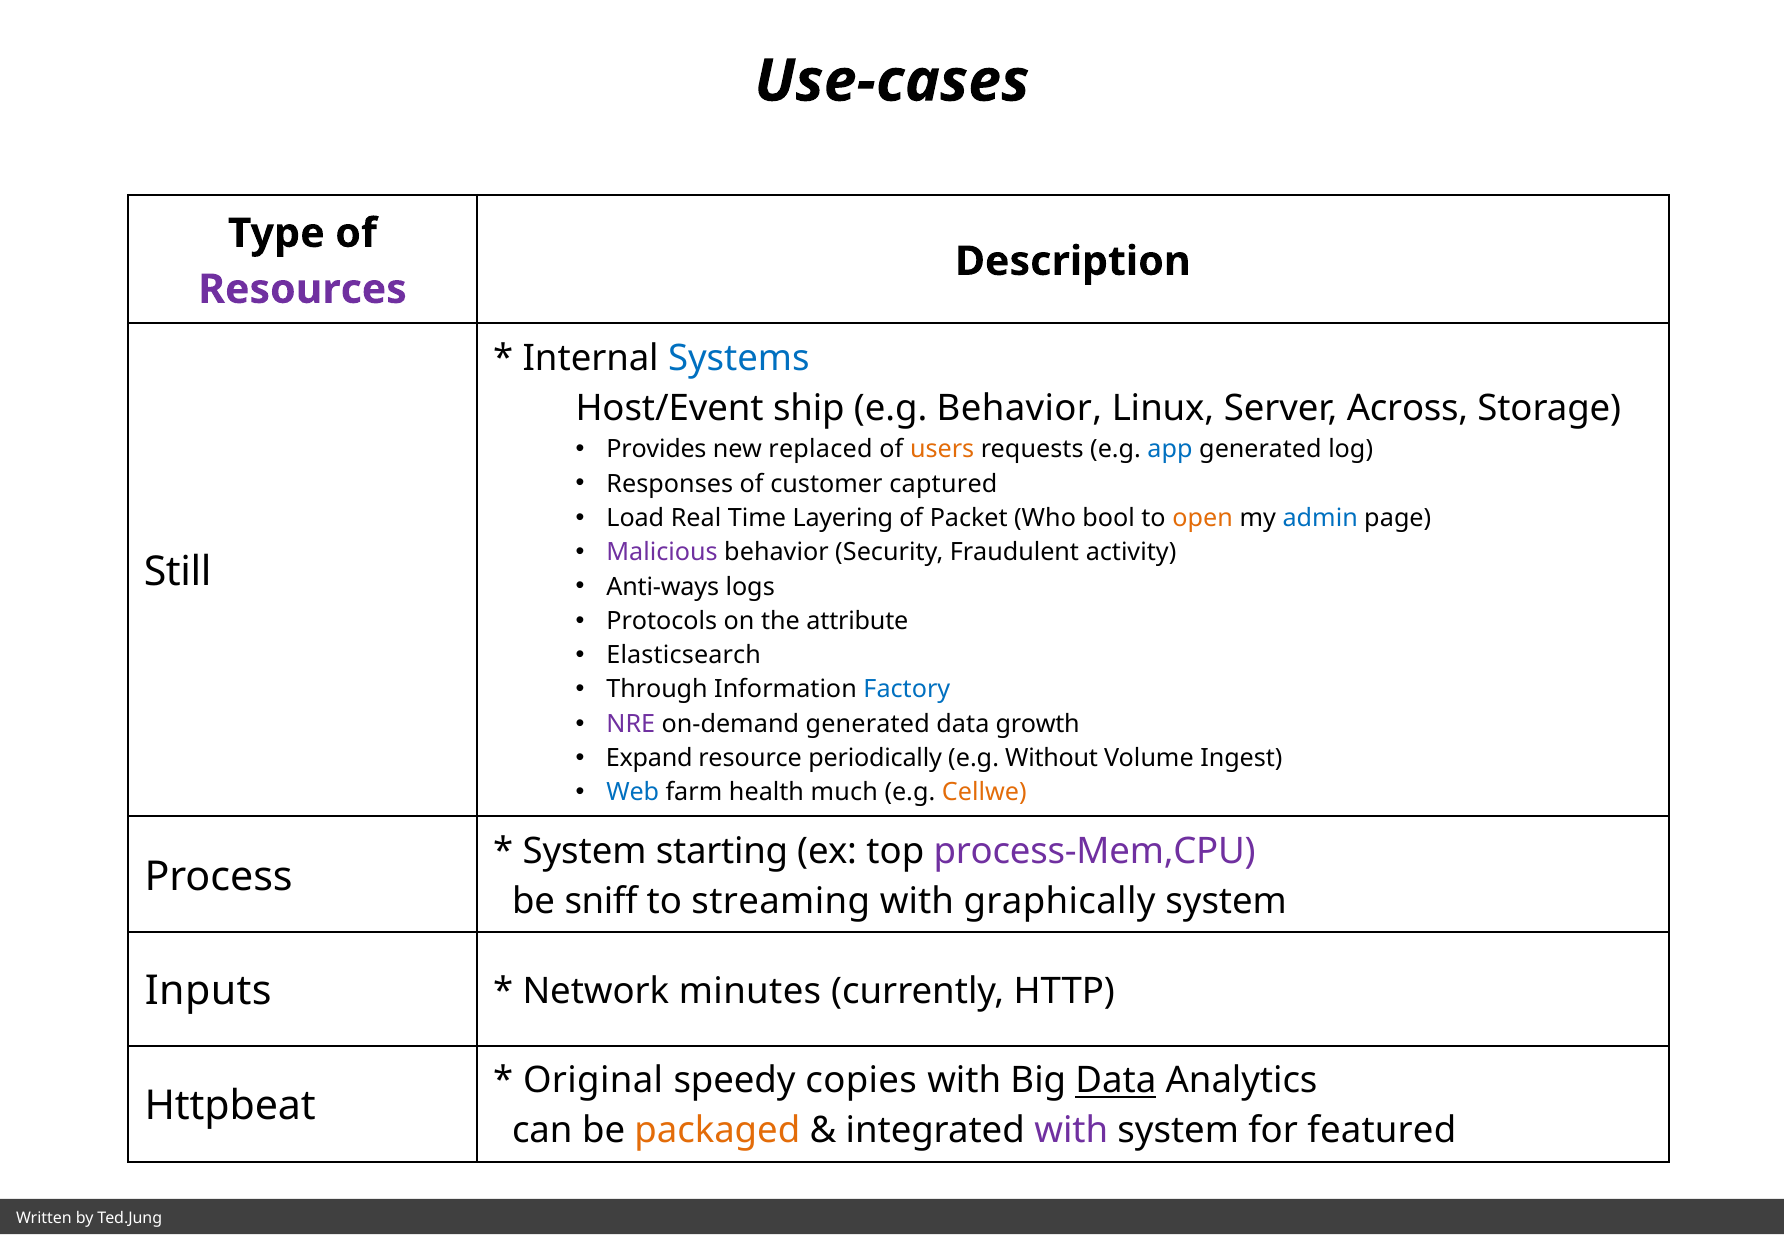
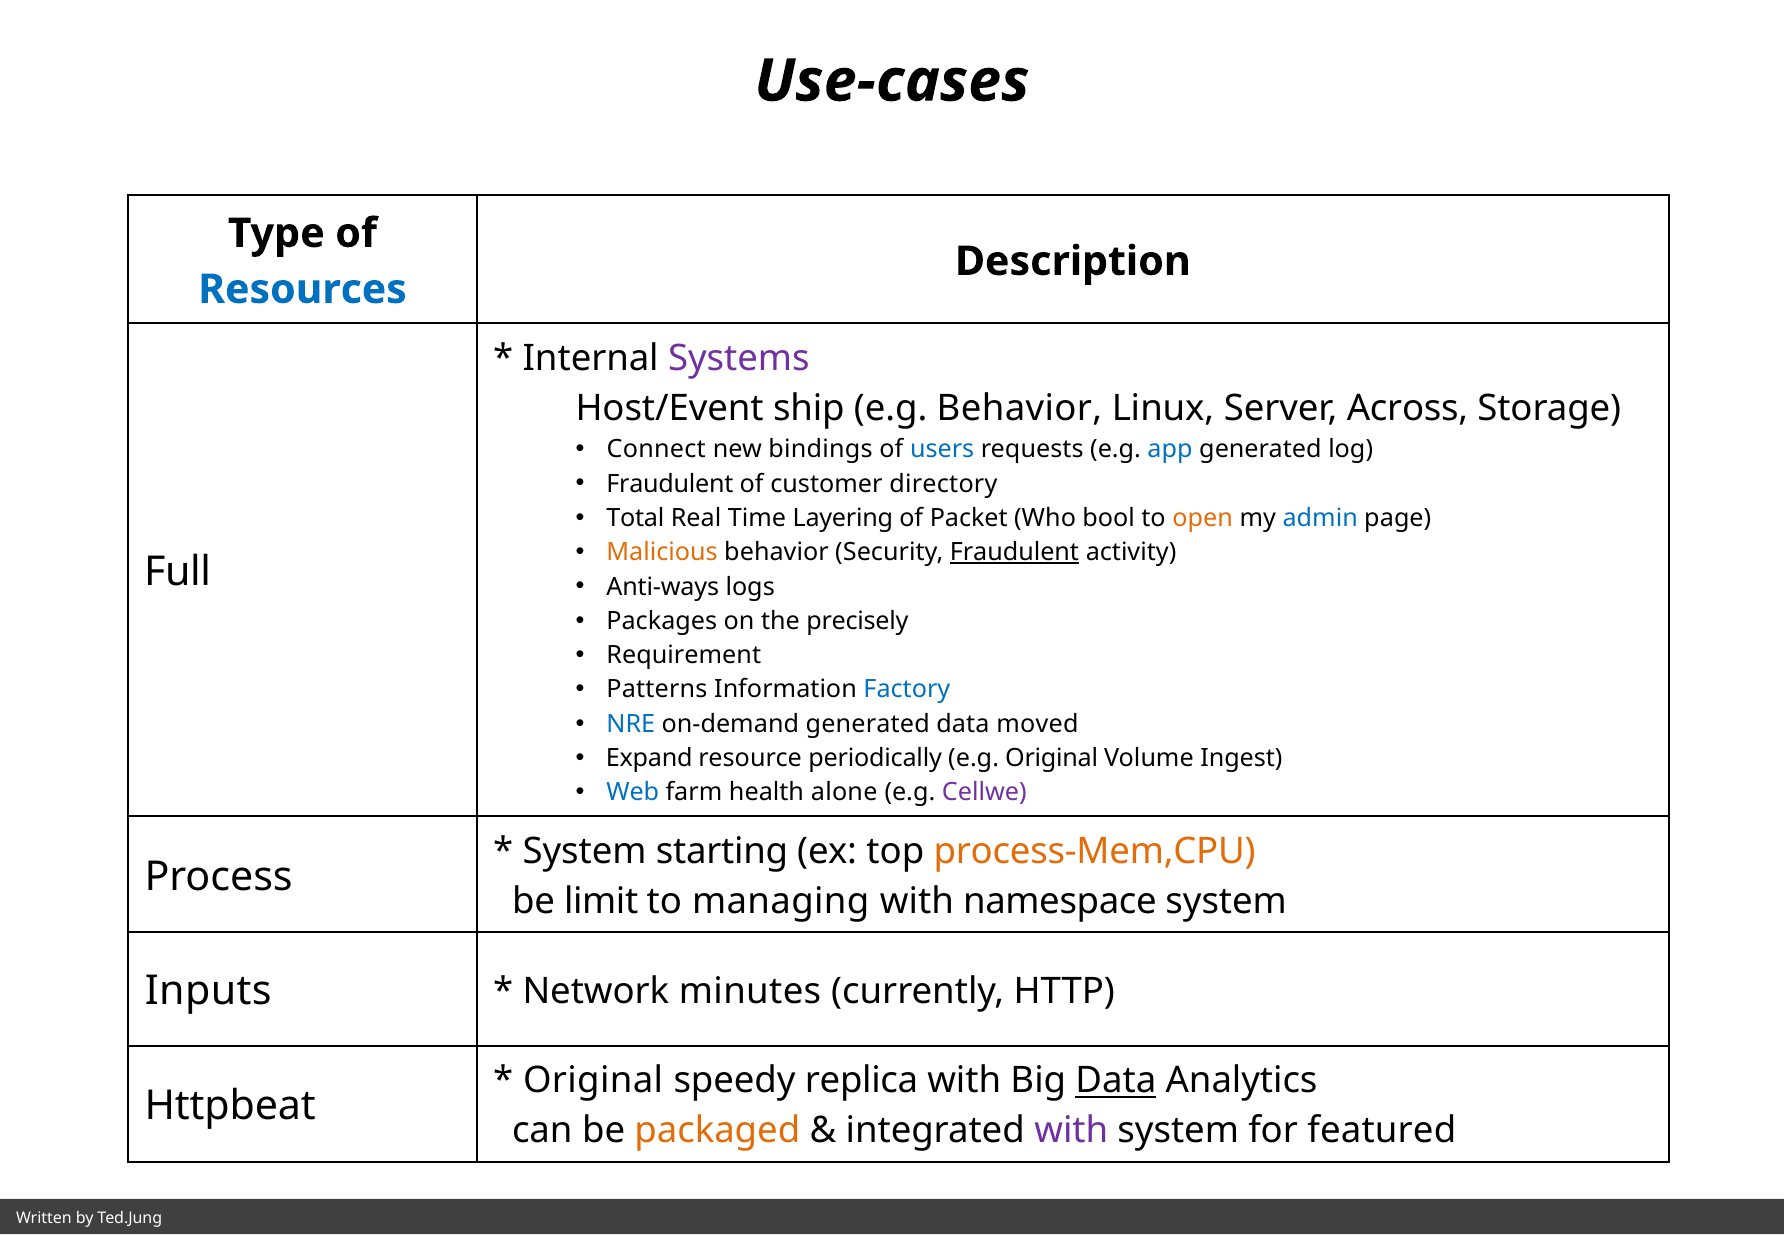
Resources colour: purple -> blue (302, 289)
Systems colour: blue -> purple (739, 359)
Provides: Provides -> Connect (656, 450)
replaced: replaced -> bindings (820, 450)
users colour: orange -> blue (942, 450)
Responses: Responses -> Fraudulent (670, 484)
captured: captured -> directory (943, 484)
Load: Load -> Total (635, 518)
Malicious colour: purple -> orange (662, 552)
Fraudulent underline: none -> present (1014, 552)
Still: Still -> Full (178, 572)
Protocols: Protocols -> Packages (662, 621)
attribute: attribute -> precisely (857, 621)
Elasticsearch: Elasticsearch -> Requirement (684, 655)
Through: Through -> Patterns (657, 690)
NRE colour: purple -> blue (631, 724)
growth: growth -> moved (1037, 724)
e.g Without: Without -> Original (1052, 758)
much: much -> alone (844, 793)
Cellwe colour: orange -> purple (984, 793)
process-Mem,CPU colour: purple -> orange (1095, 852)
sniff: sniff -> limit (601, 901)
streaming: streaming -> managing (781, 901)
graphically: graphically -> namespace (1060, 901)
copies: copies -> replica (862, 1081)
